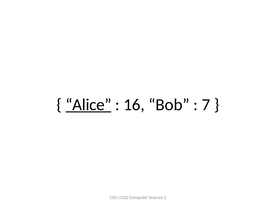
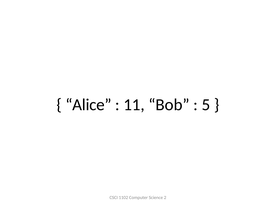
Alice underline: present -> none (89, 105)
16: 16 -> 11 (134, 105)
7: 7 -> 5 (206, 105)
